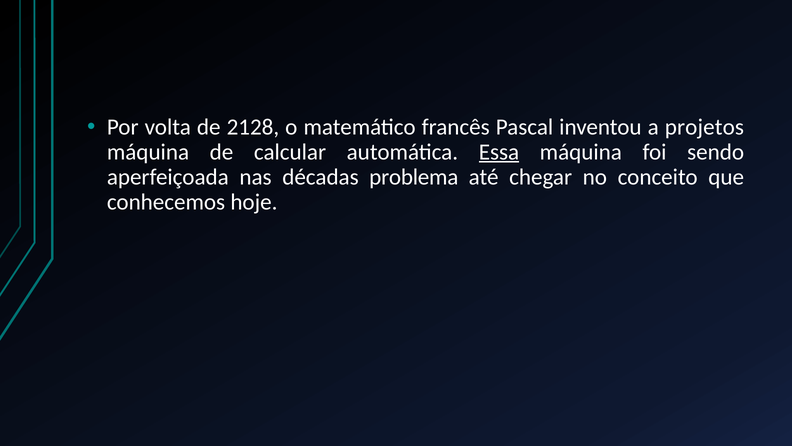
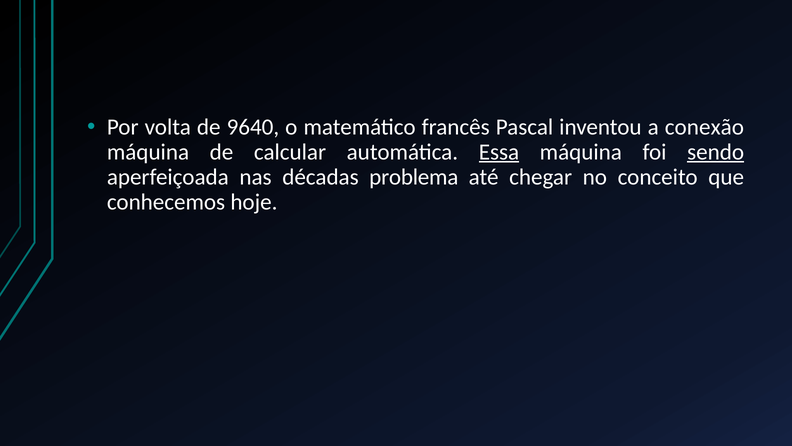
2128: 2128 -> 9640 (253, 127)
projetos: projetos -> conexão (704, 127)
sendo underline: none -> present (716, 152)
